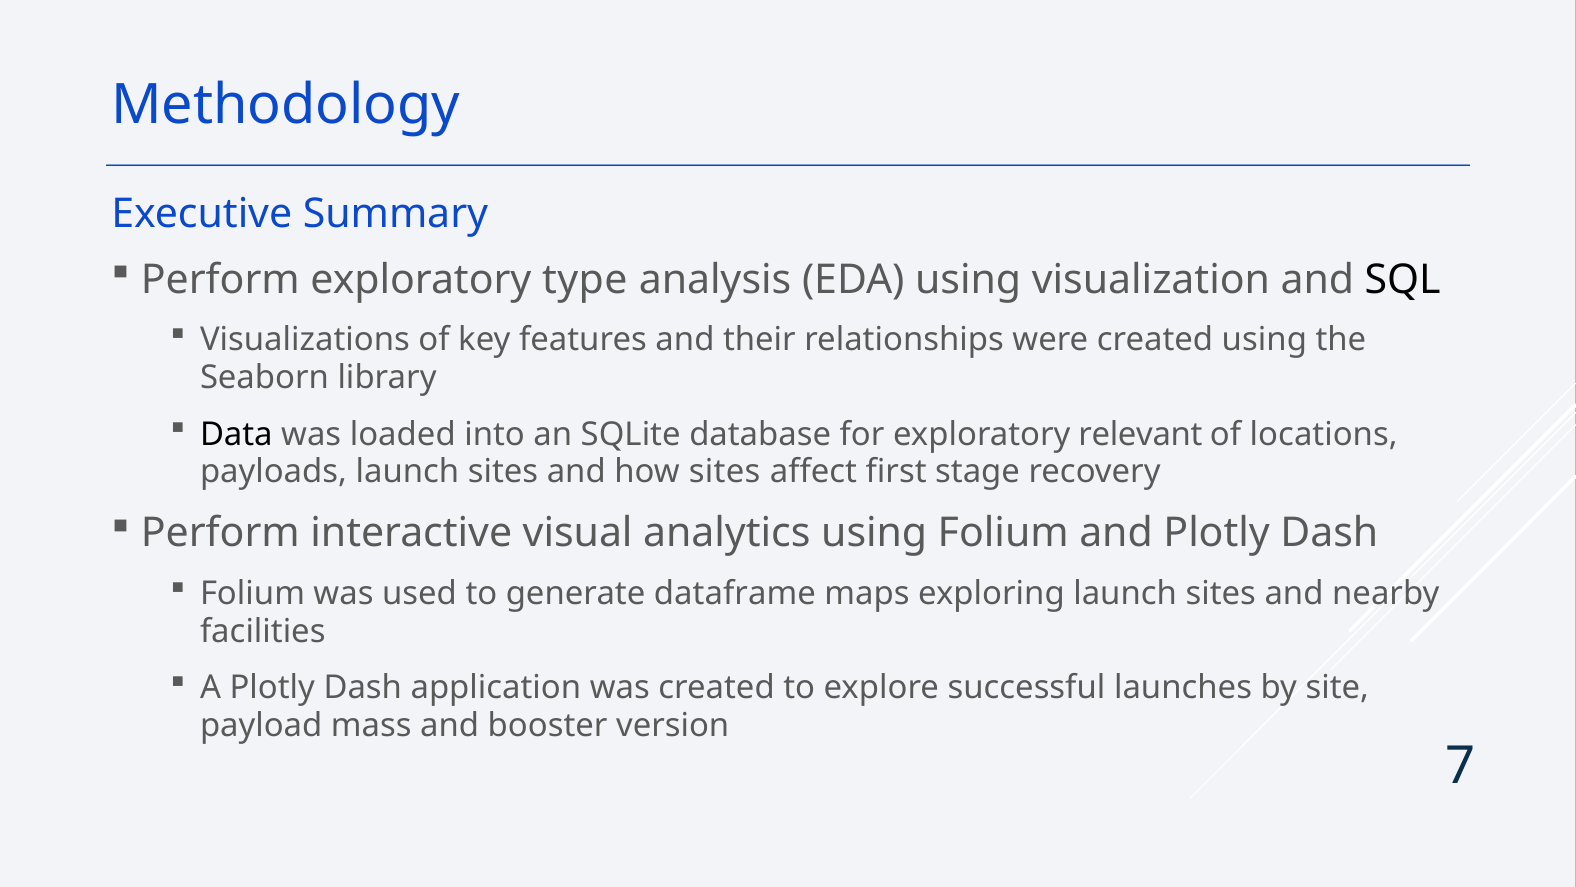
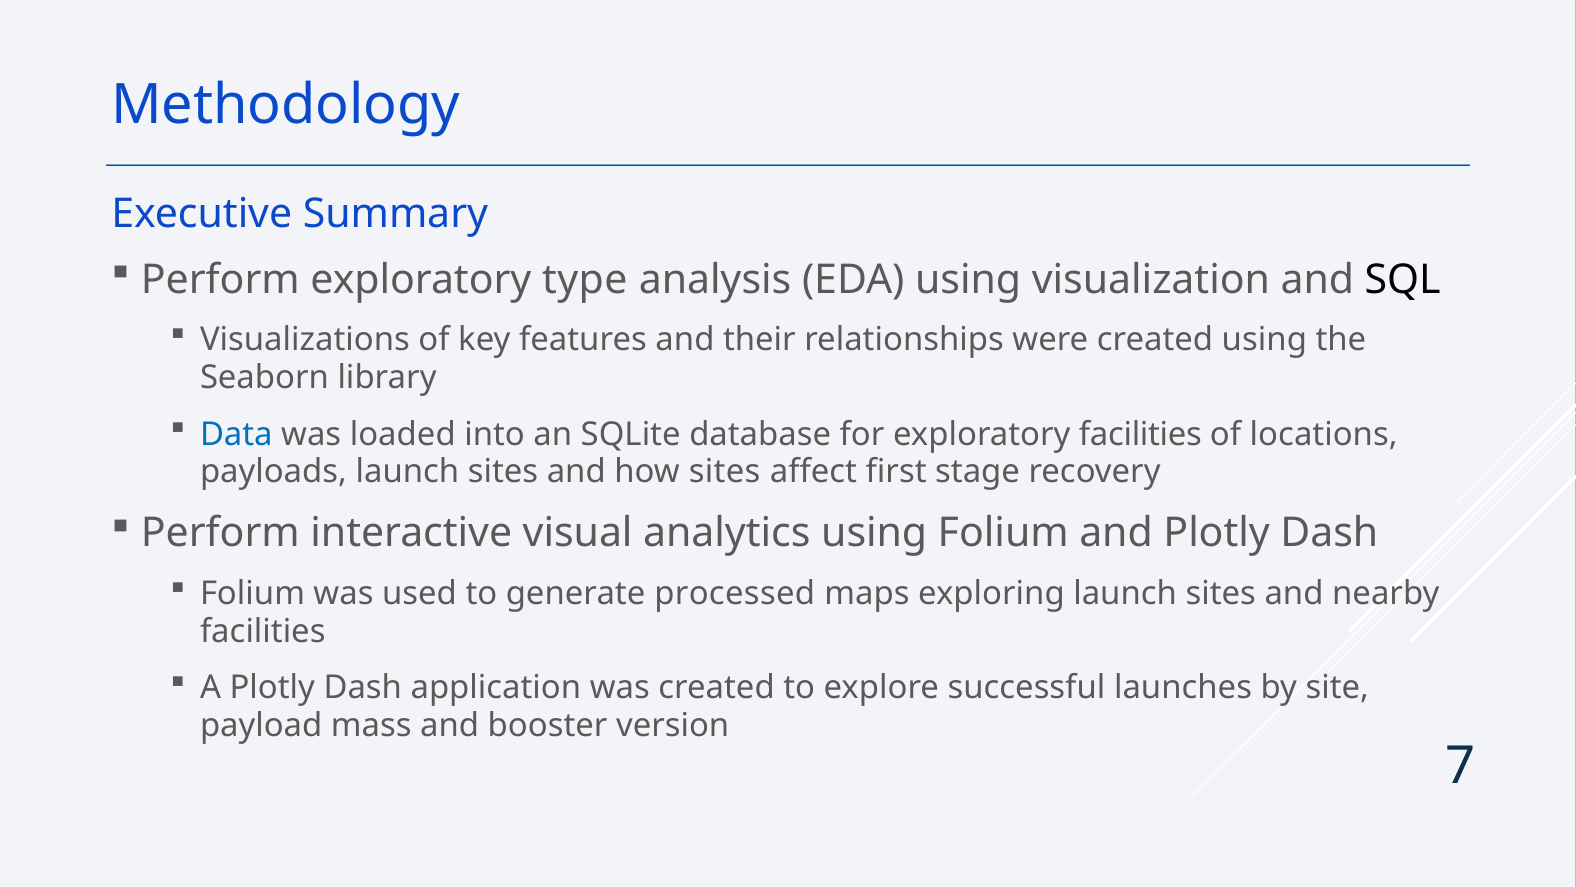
Data colour: black -> blue (236, 434)
exploratory relevant: relevant -> facilities (1140, 434)
dataframe: dataframe -> processed (735, 594)
